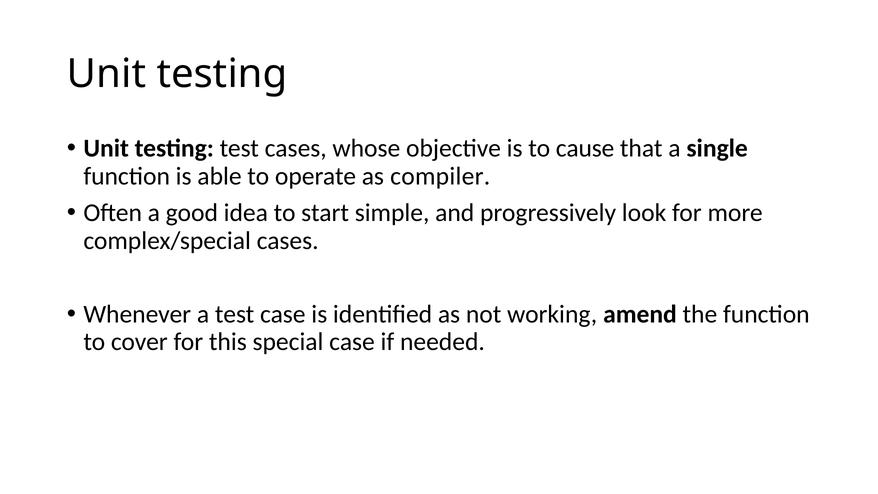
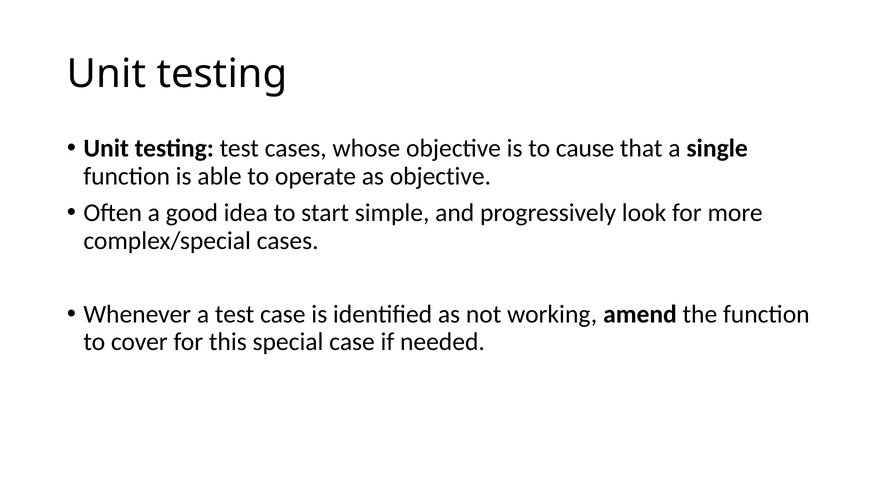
as compiler: compiler -> objective (440, 176)
